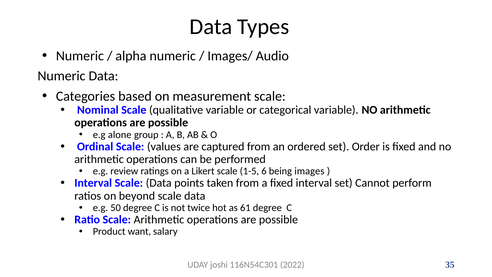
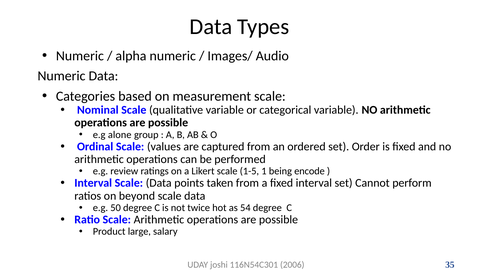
6: 6 -> 1 (264, 171)
images: images -> encode (309, 171)
61: 61 -> 54 (245, 208)
want: want -> large (139, 231)
2022: 2022 -> 2006 (292, 265)
